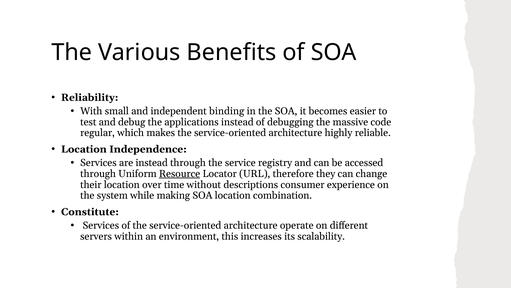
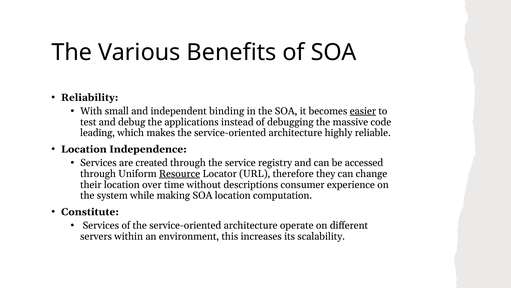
easier underline: none -> present (363, 111)
regular: regular -> leading (98, 133)
are instead: instead -> created (152, 162)
combination: combination -> computation (283, 195)
